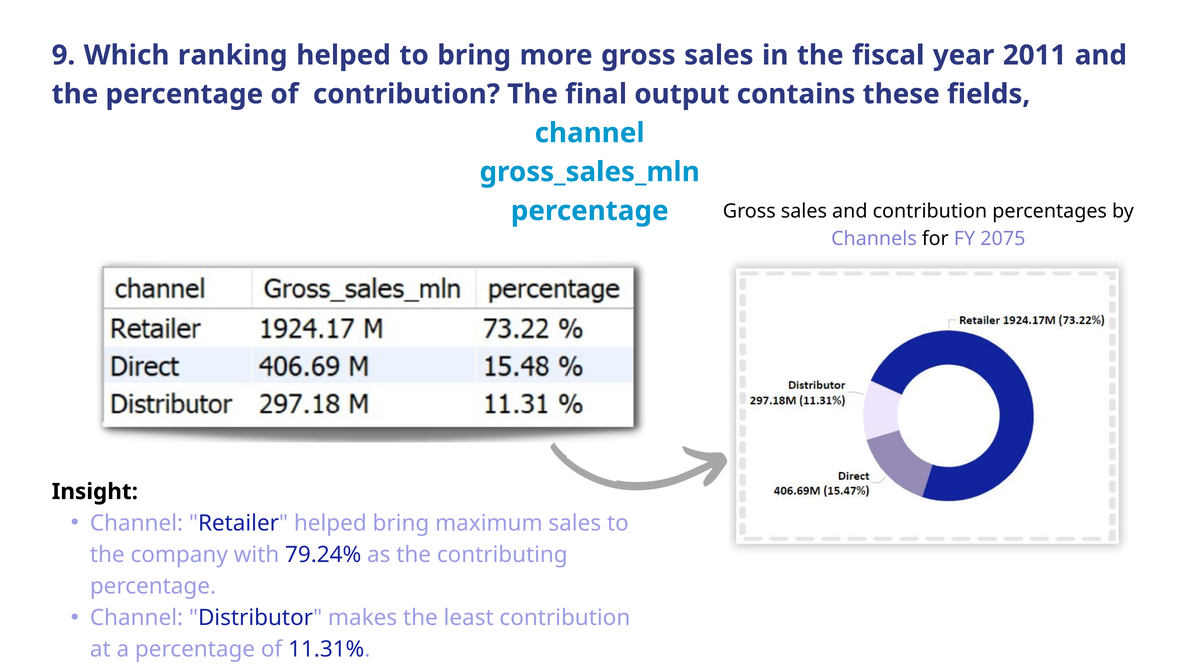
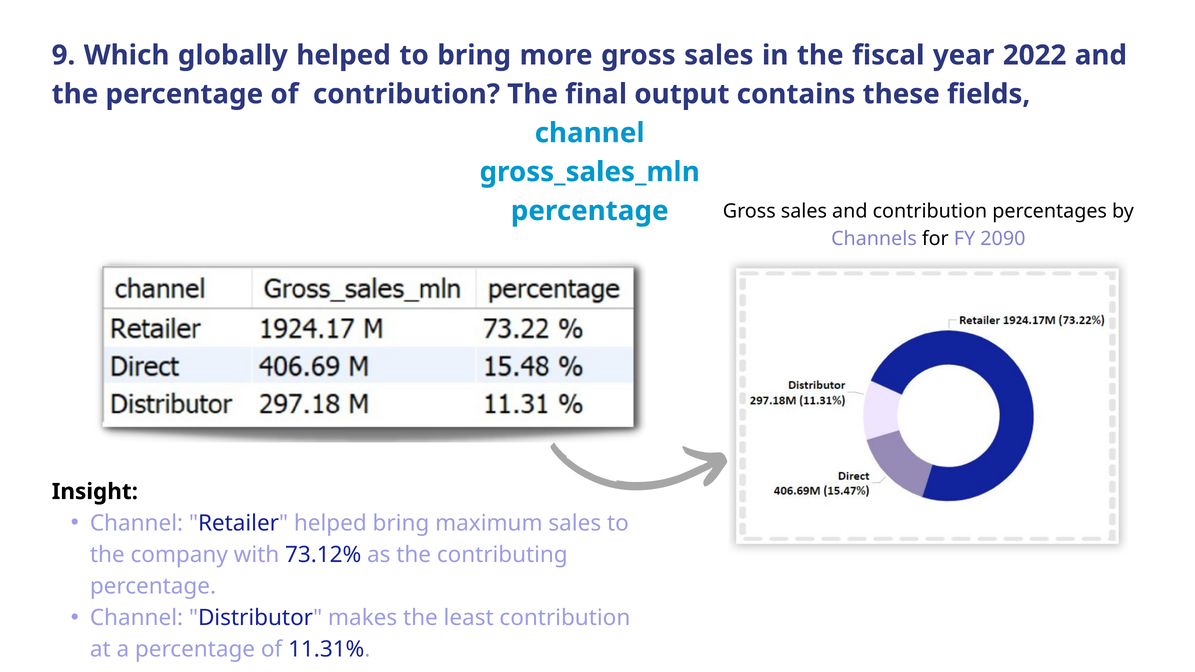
ranking: ranking -> globally (233, 55)
2011: 2011 -> 2022 (1035, 55)
2075: 2075 -> 2090 (1003, 239)
79.24%: 79.24% -> 73.12% (323, 555)
